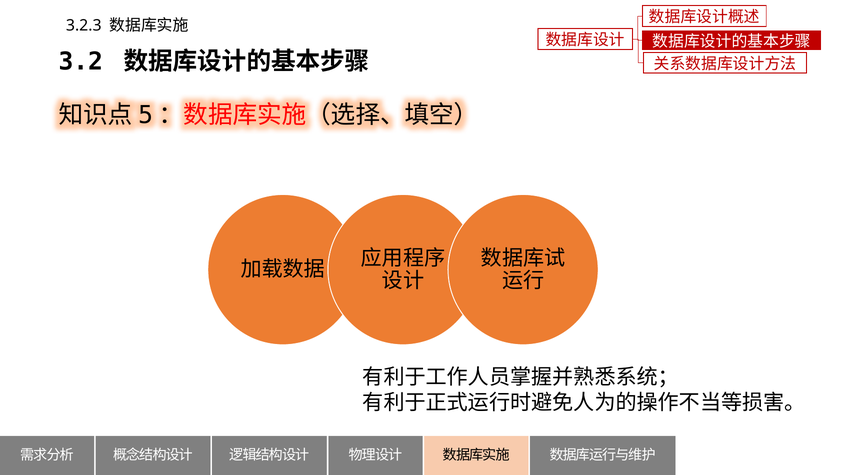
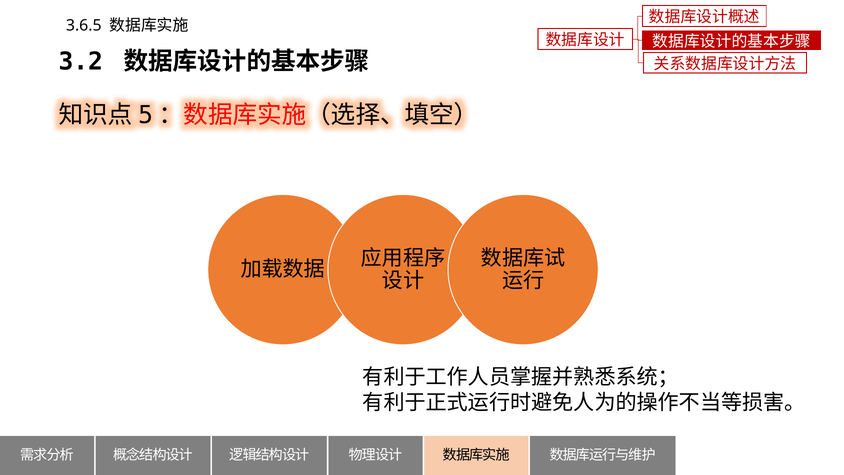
3.2.3: 3.2.3 -> 3.6.5 (84, 26)
